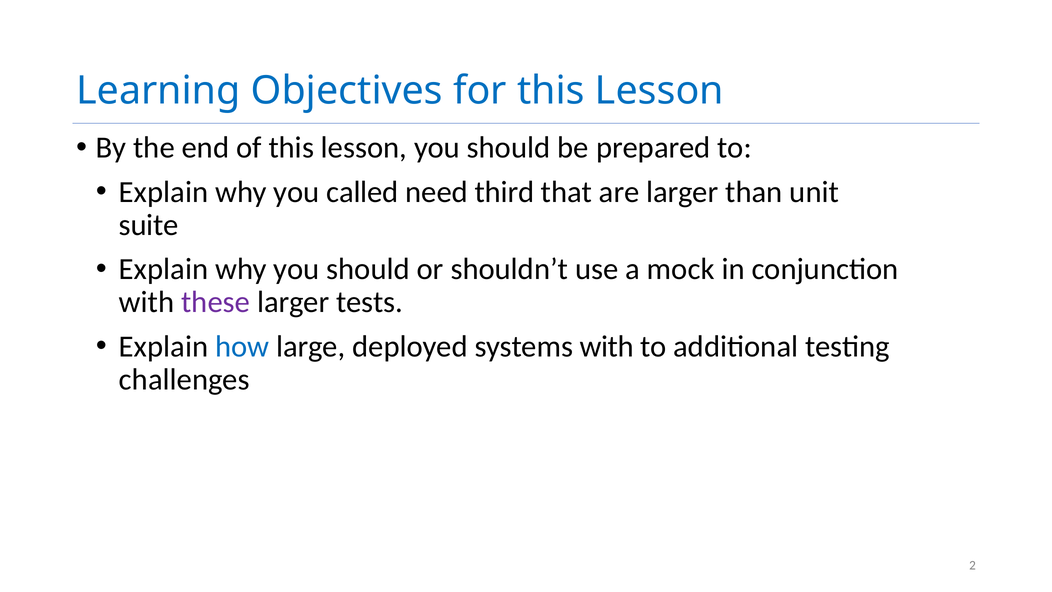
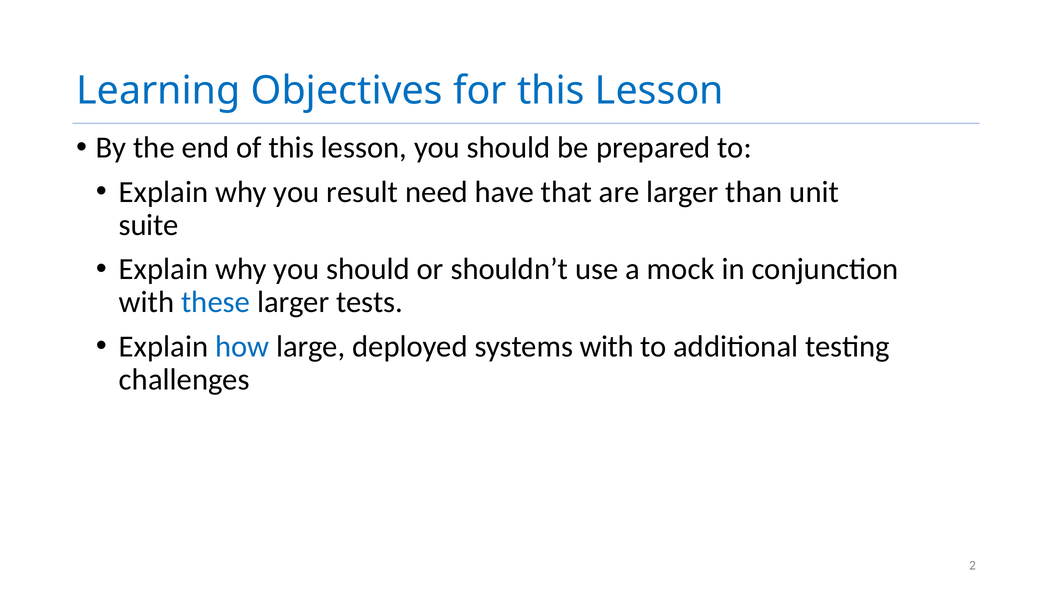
called: called -> result (362, 192)
third: third -> have (505, 192)
these colour: purple -> blue (216, 302)
